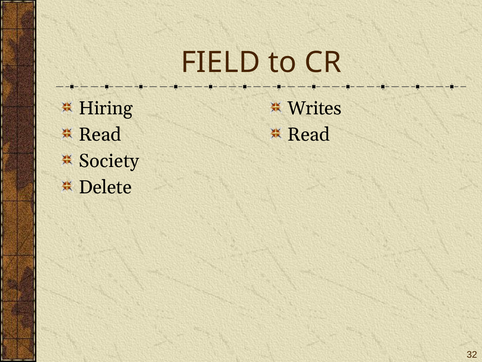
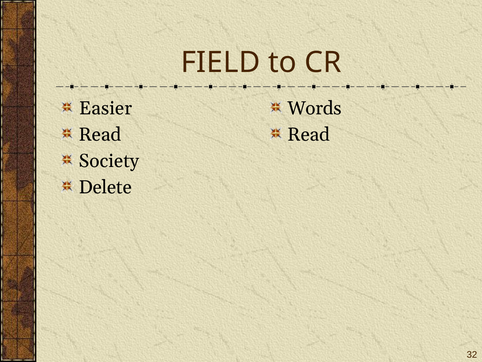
Hiring: Hiring -> Easier (106, 108)
Writes: Writes -> Words (315, 108)
